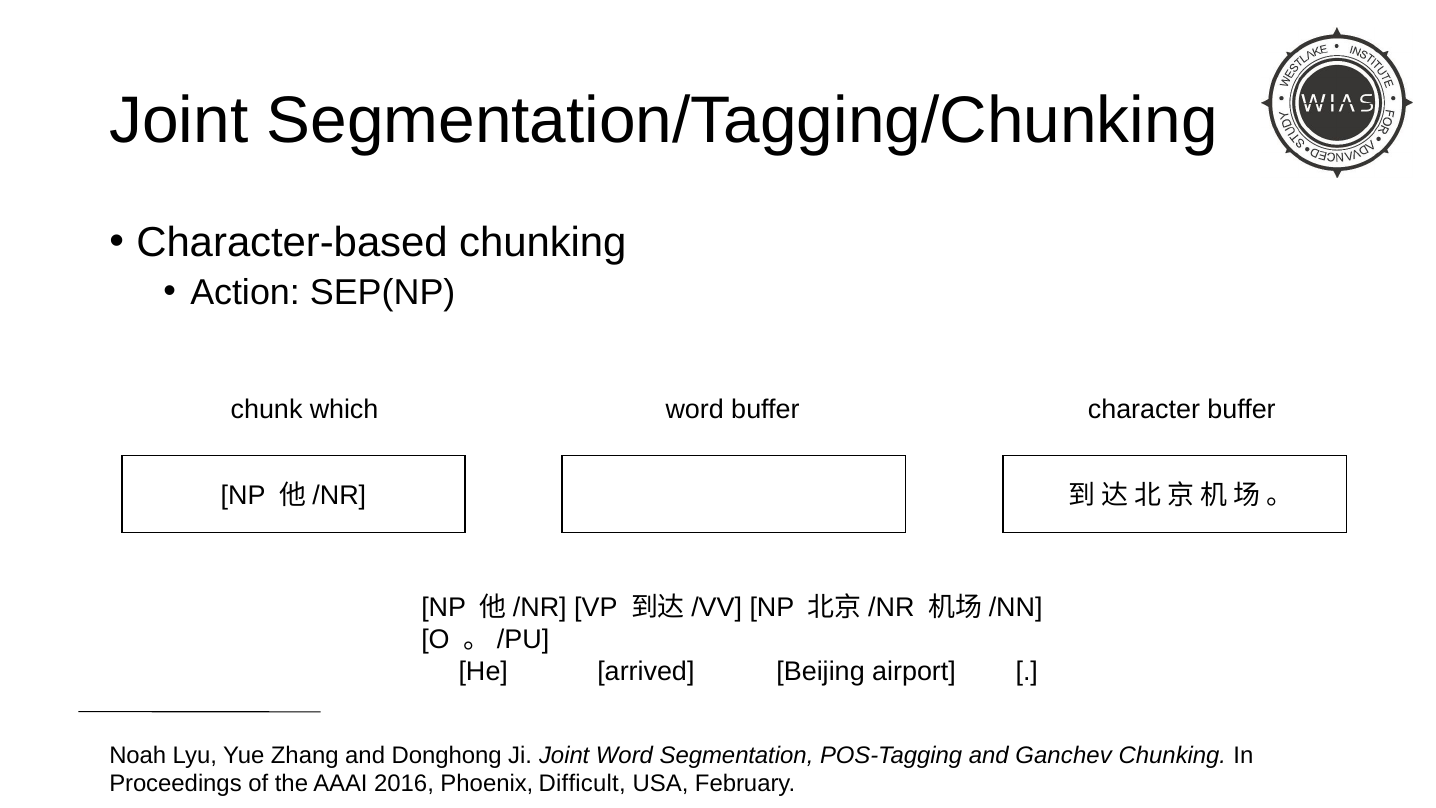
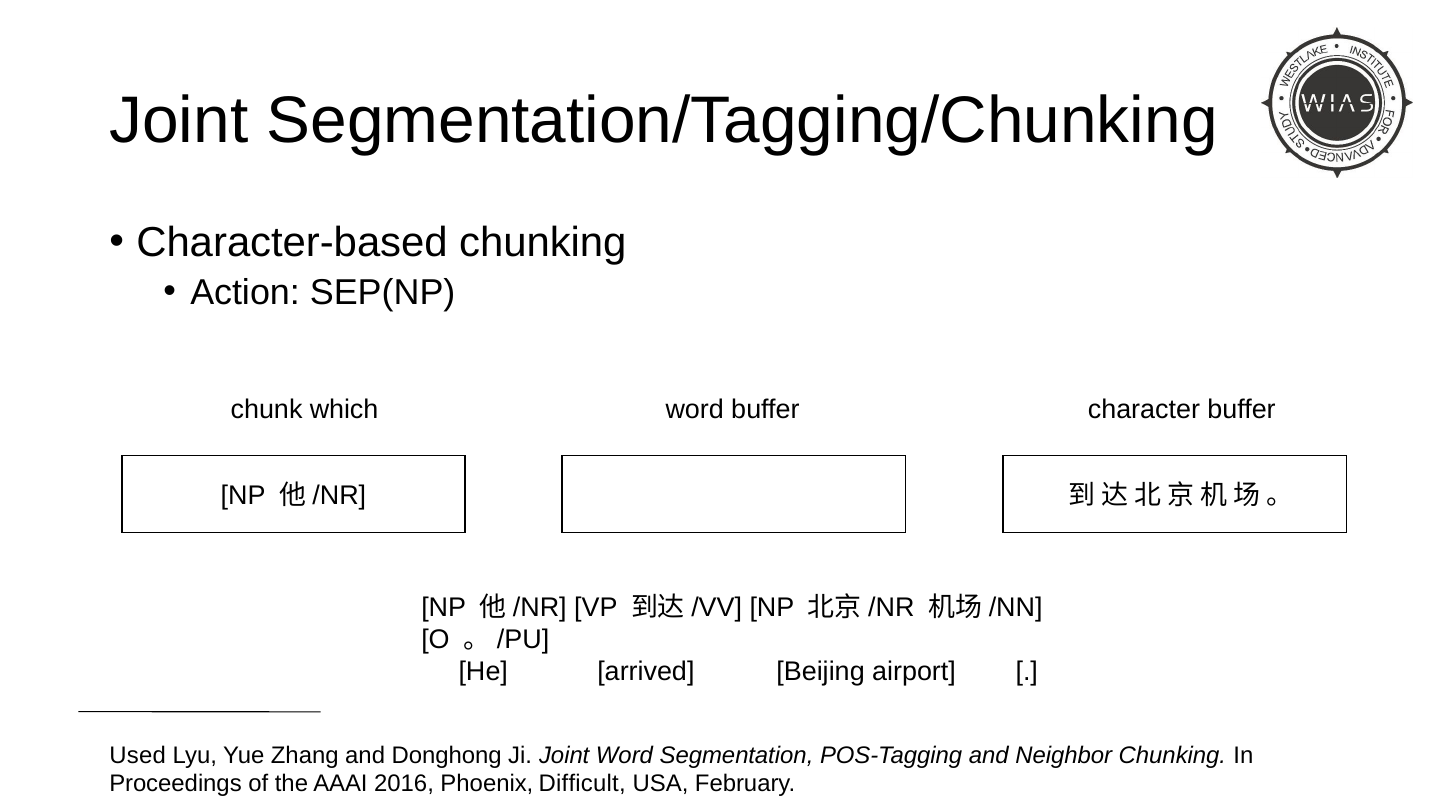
Noah: Noah -> Used (138, 755)
Ganchev: Ganchev -> Neighbor (1064, 755)
